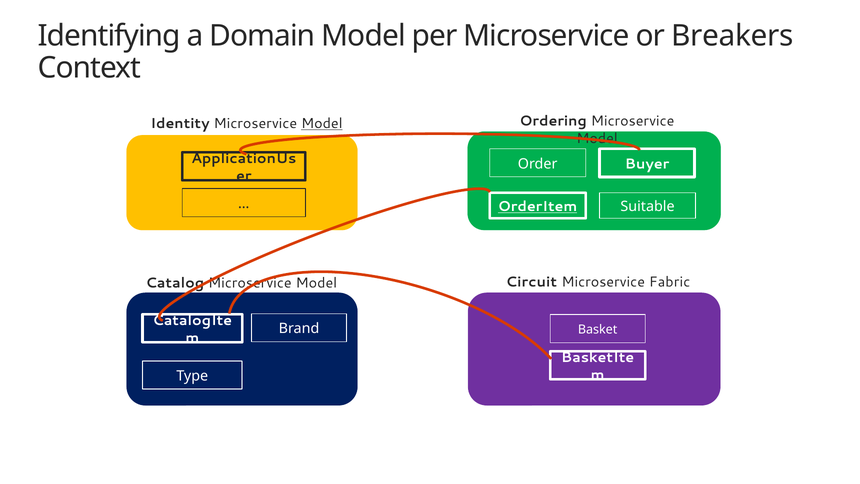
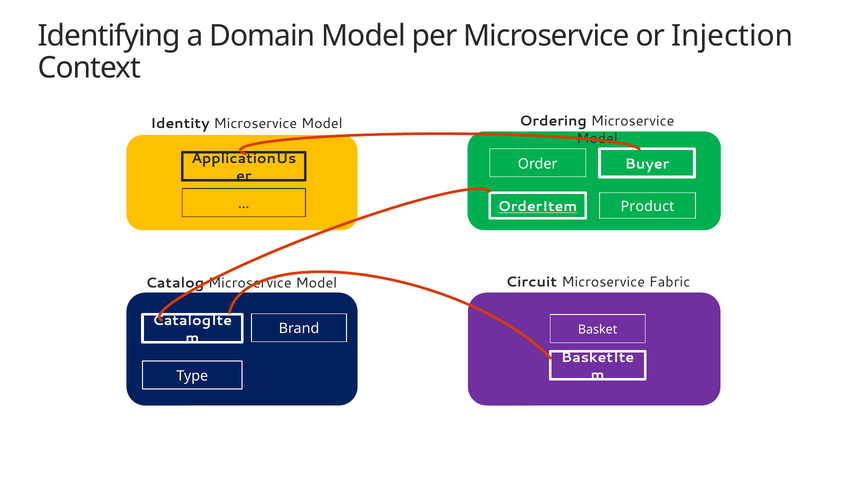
Breakers: Breakers -> Injection (732, 36)
Model underline: present -> none (322, 123)
Suitable: Suitable -> Product (647, 206)
